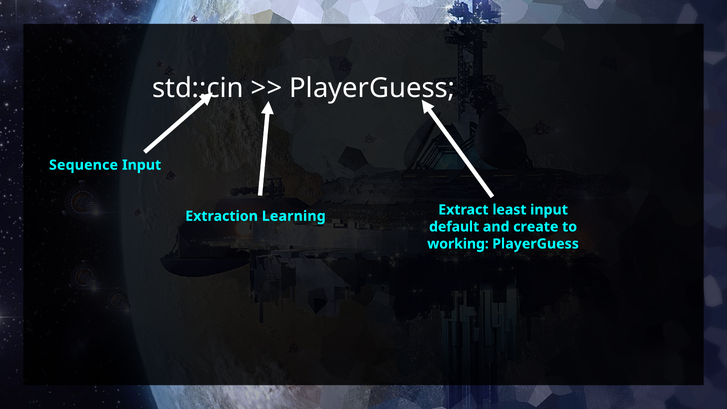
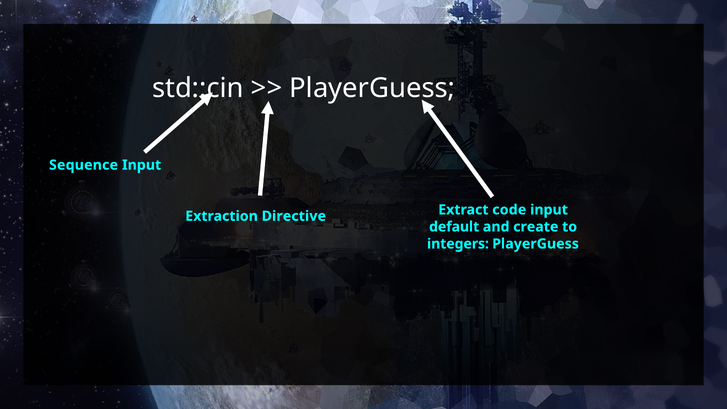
Learning: Learning -> Directive (294, 216)
least: least -> code (509, 210)
working: working -> integers (458, 244)
